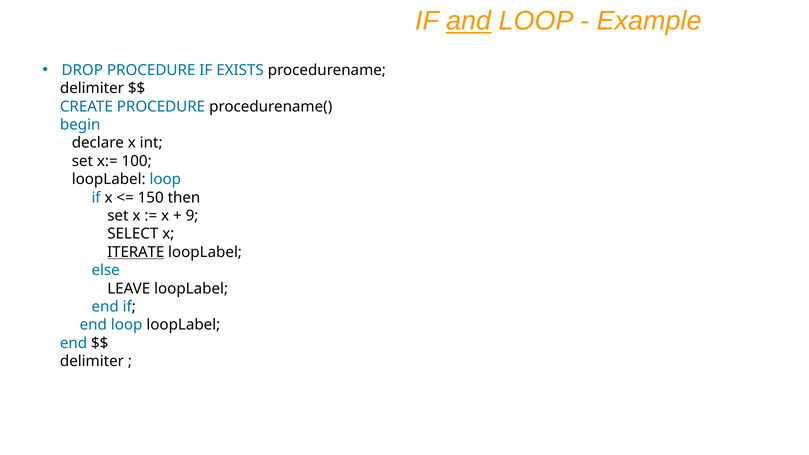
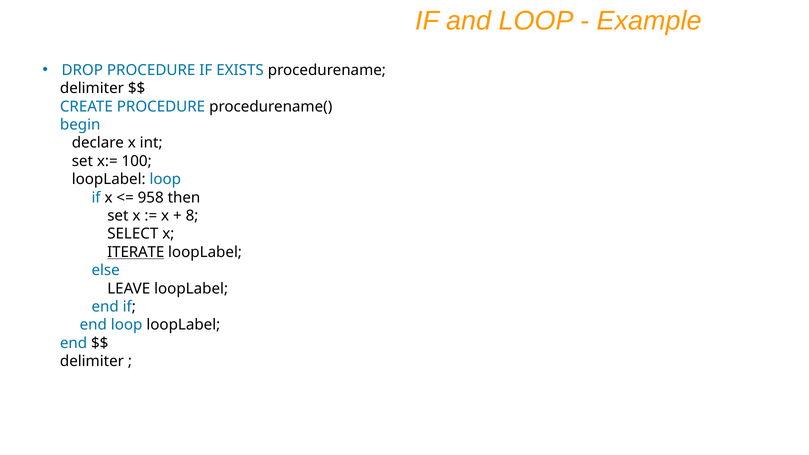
and underline: present -> none (469, 21)
150: 150 -> 958 (151, 198)
9: 9 -> 8 (192, 216)
